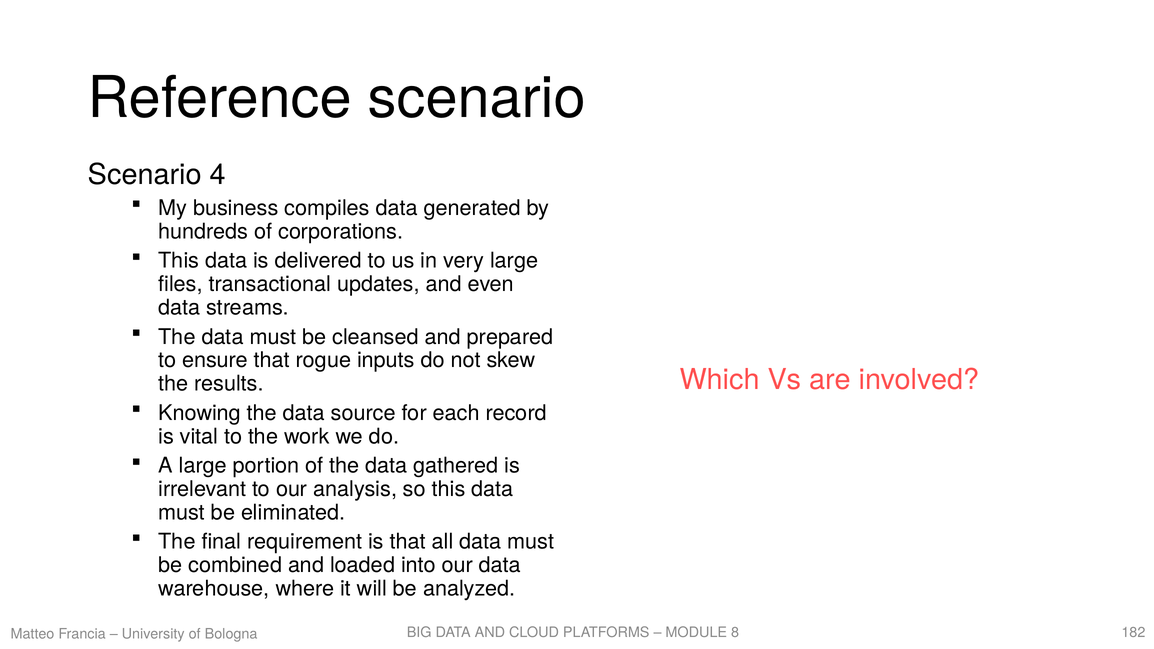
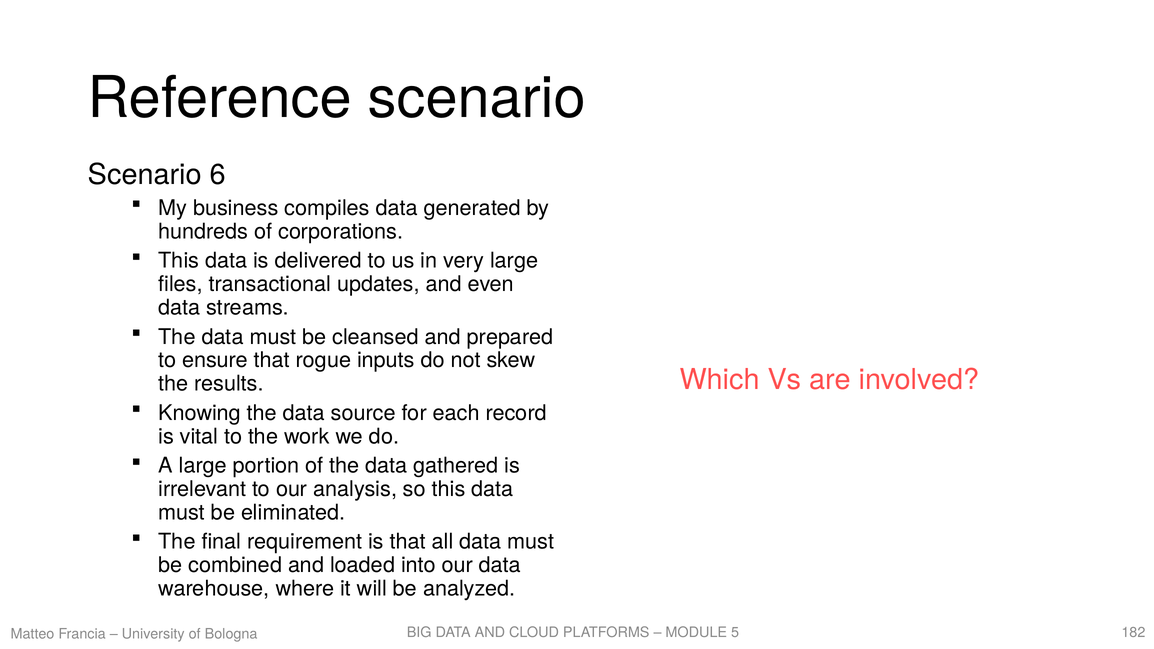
4: 4 -> 6 (218, 175)
8: 8 -> 5 (735, 633)
